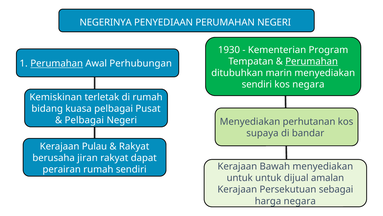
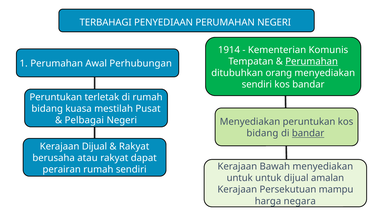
NEGERINYA: NEGERINYA -> TERBAHAGI (106, 22)
1930: 1930 -> 1914 (229, 50)
Program: Program -> Komunis (328, 50)
Perumahan underline: present -> none (57, 63)
marin: marin -> orang (279, 73)
kos negara: negara -> bandar (308, 84)
Kemiskinan: Kemiskinan -> Peruntukan (56, 97)
kuasa pelbagai: pelbagai -> mestilah (114, 108)
Menyediakan perhutanan: perhutanan -> peruntukan (309, 121)
supaya: supaya -> bidang (262, 133)
bandar underline: none -> present (308, 133)
Kerajaan Pulau: Pulau -> Dijual (94, 146)
jiran: jiran -> atau (87, 158)
sebagai: sebagai -> mampu (336, 189)
